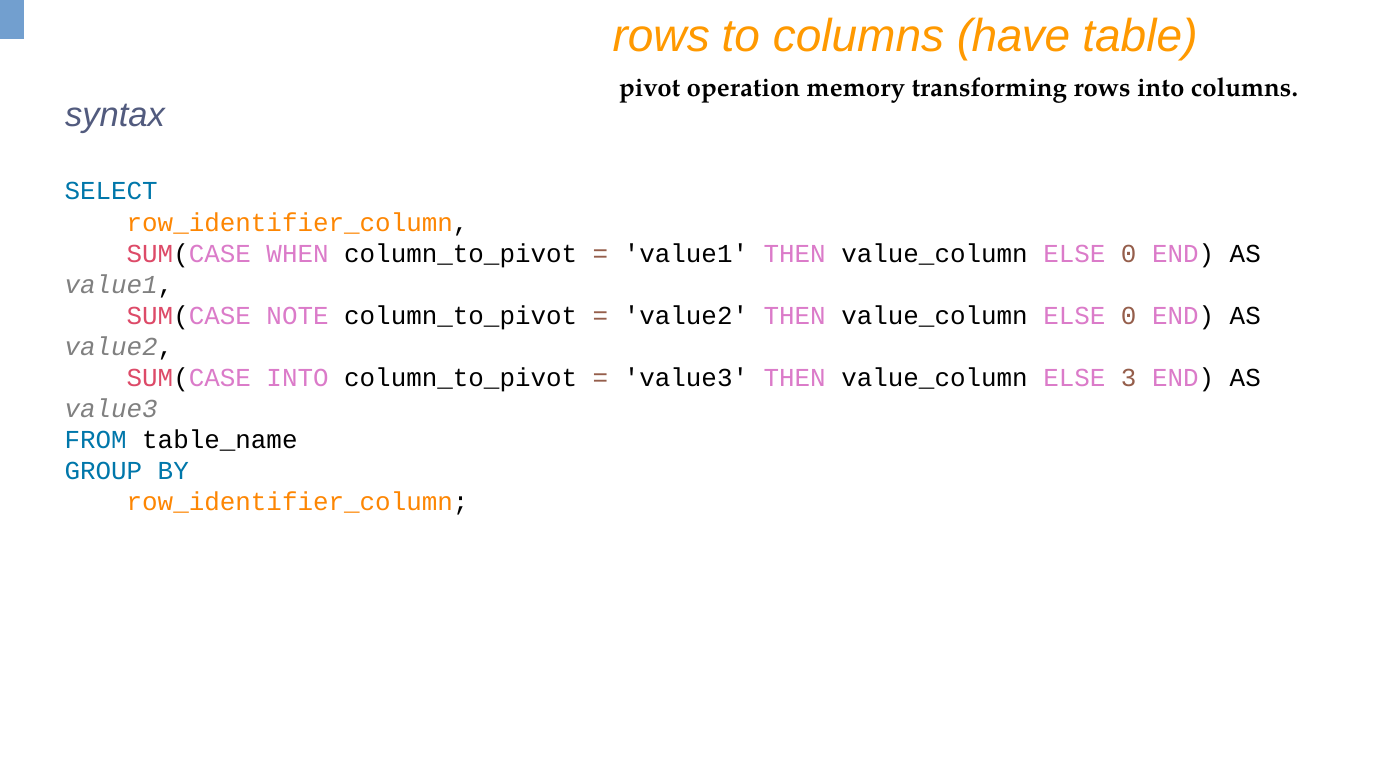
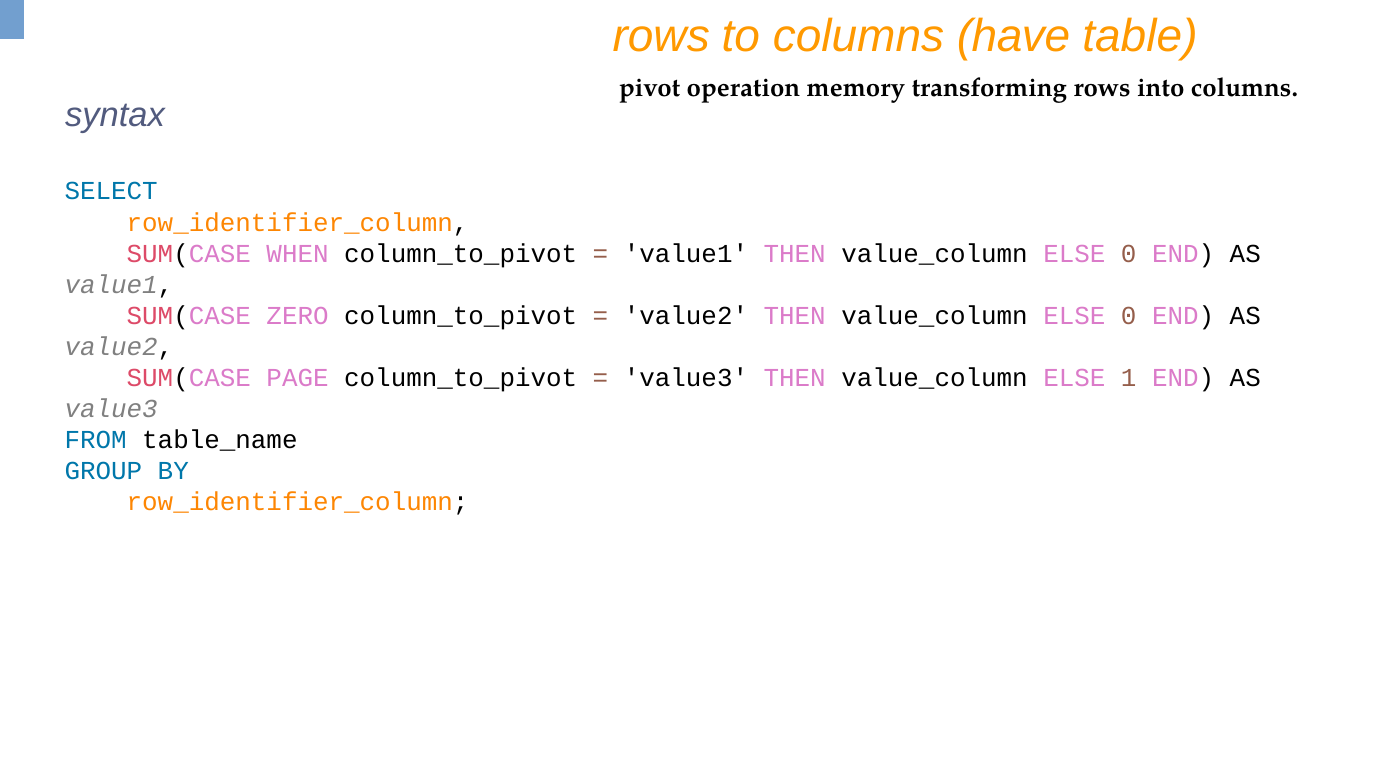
NOTE: NOTE -> ZERO (298, 316)
SUM(CASE INTO: INTO -> PAGE (298, 378)
3: 3 -> 1 (1129, 378)
